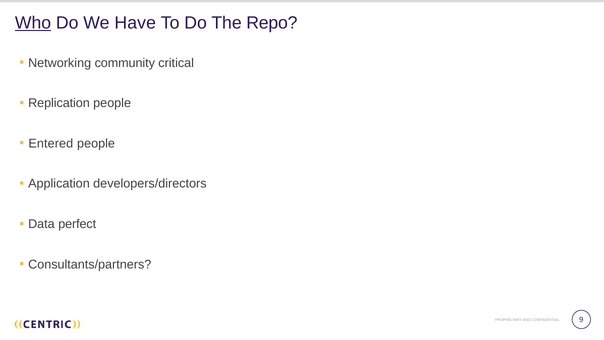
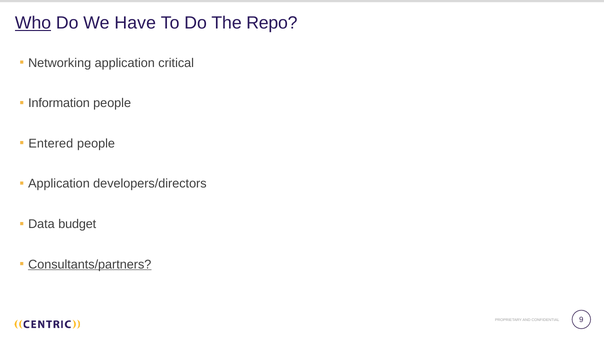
Networking community: community -> application (125, 63)
Replication: Replication -> Information (59, 103)
perfect: perfect -> budget (77, 224)
Consultants/partners underline: none -> present (90, 264)
